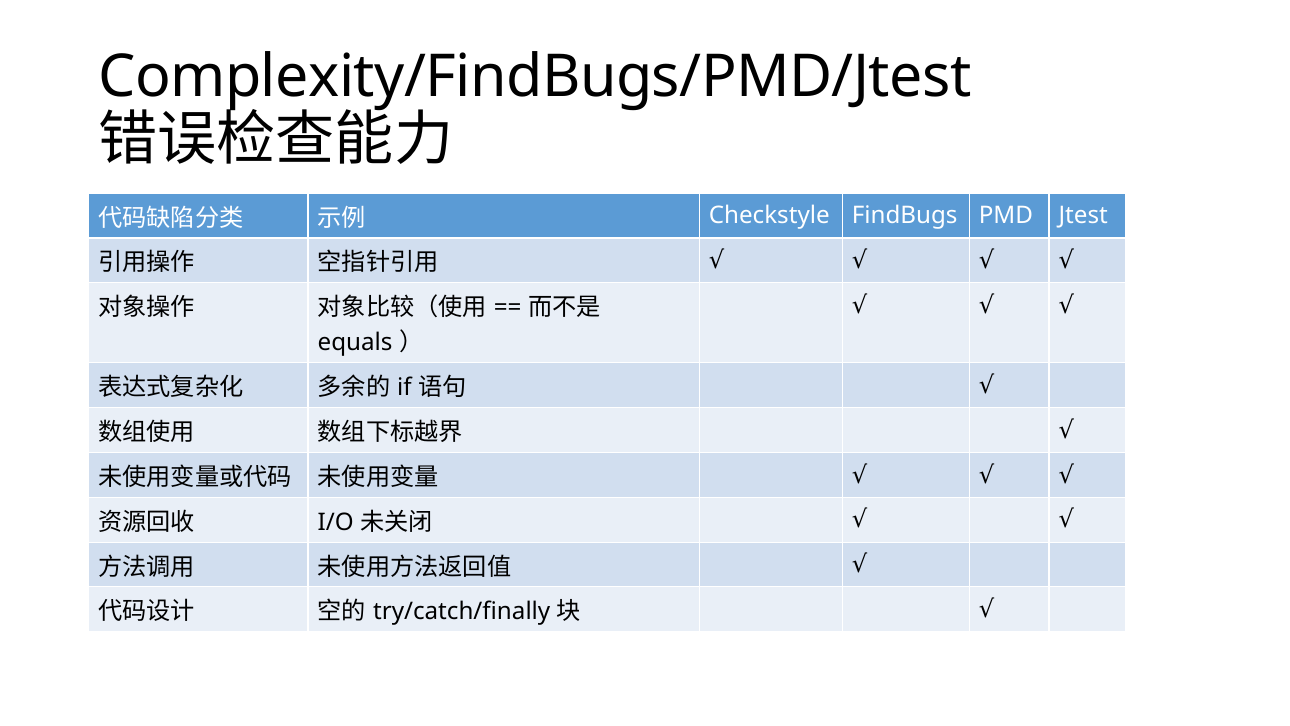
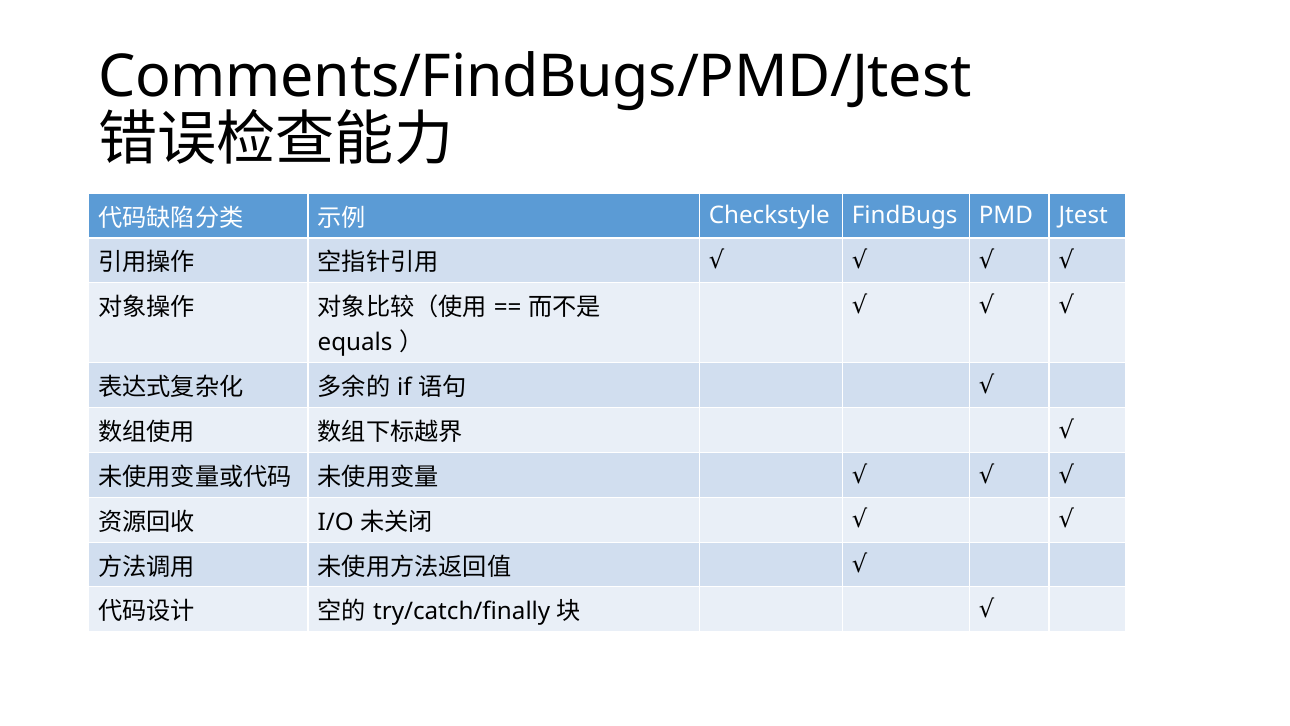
Complexity/FindBugs/PMD/Jtest: Complexity/FindBugs/PMD/Jtest -> Comments/FindBugs/PMD/Jtest (535, 76)
